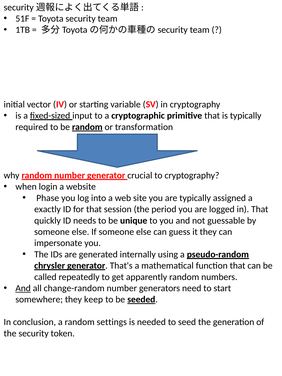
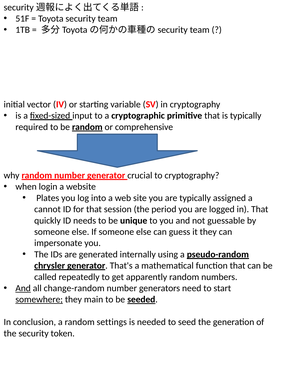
transformation: transformation -> comprehensive (144, 127)
Phase: Phase -> Plates (48, 198)
exactly: exactly -> cannot (47, 209)
somewhere underline: none -> present (39, 299)
keep: keep -> main (94, 299)
